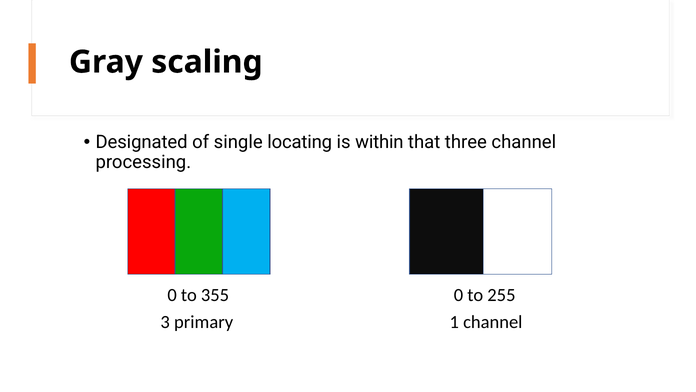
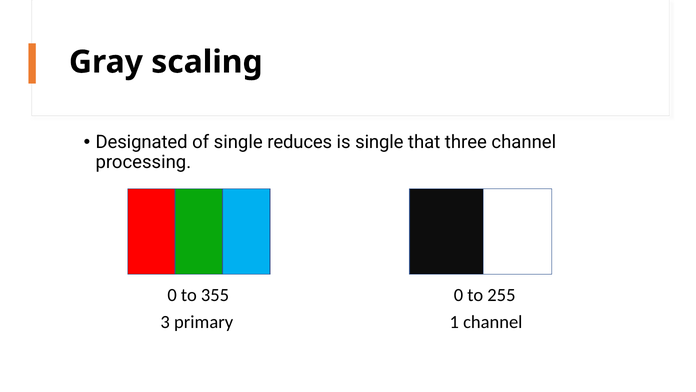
locating: locating -> reduces (300, 142)
is within: within -> single (379, 142)
